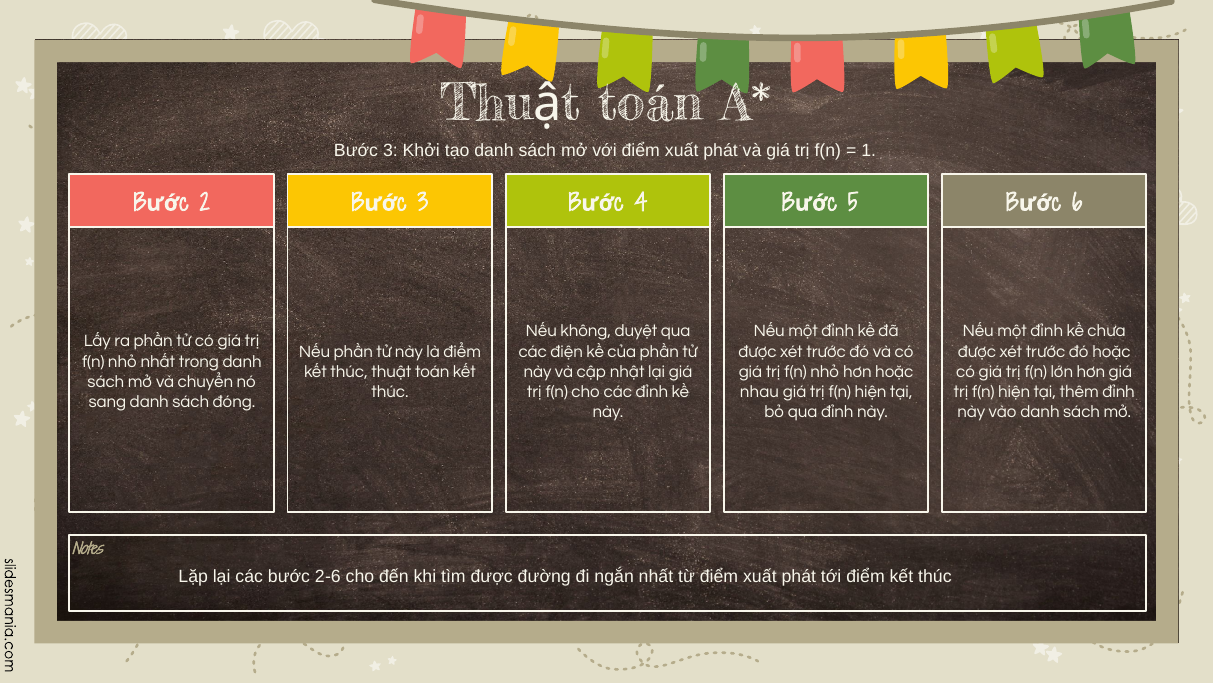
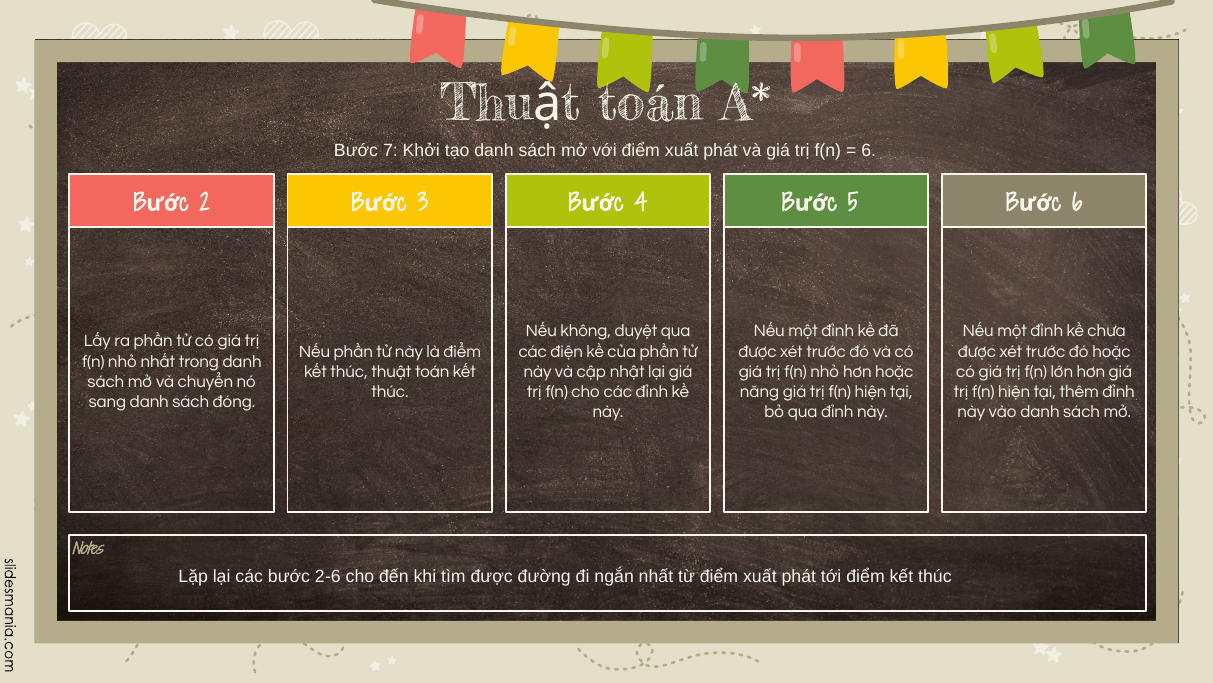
Bước 3: 3 -> 7 (390, 150)
1: 1 -> 6 (869, 150)
nhau: nhau -> năng (759, 392)
